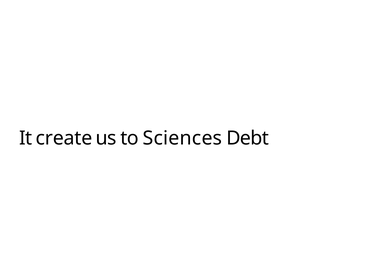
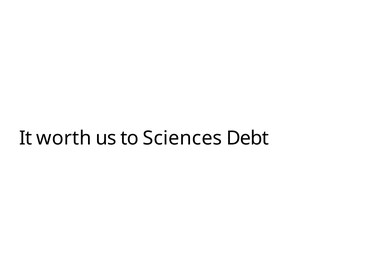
create: create -> worth (64, 138)
